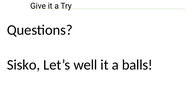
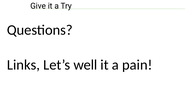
Sisko: Sisko -> Links (23, 65)
balls: balls -> pain (137, 65)
